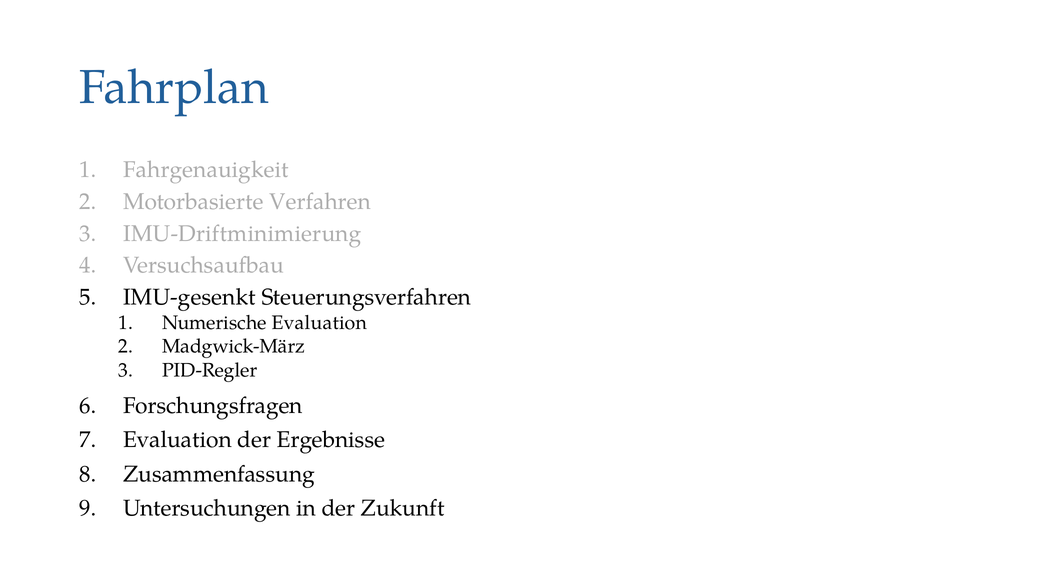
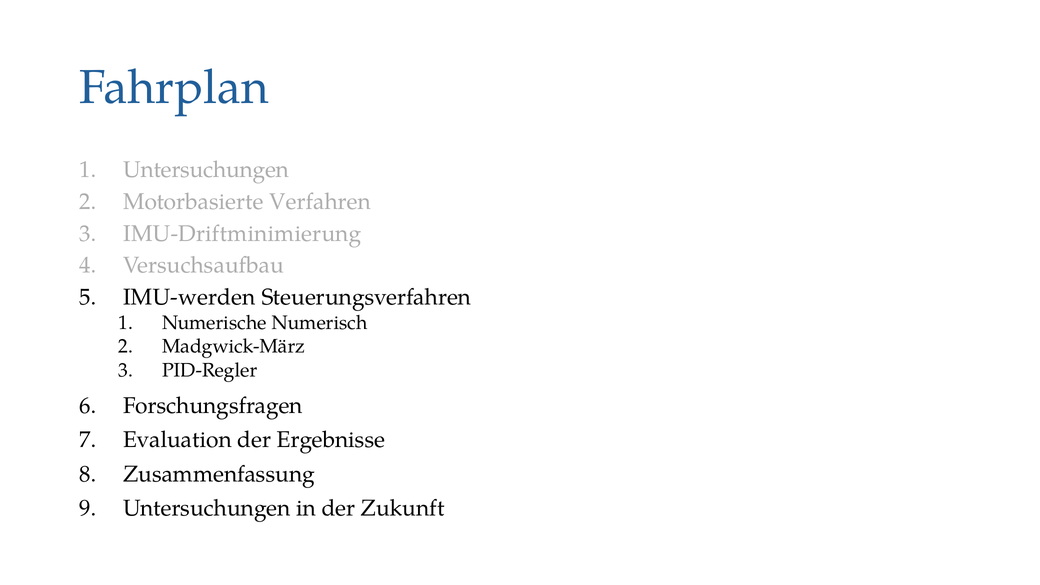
Fahrgenauigkeit: Fahrgenauigkeit -> Untersuchungen (206, 170)
IMU-gesenkt: IMU-gesenkt -> IMU-werden (189, 297)
Numerische Evaluation: Evaluation -> Numerisch (319, 323)
